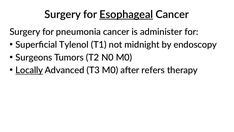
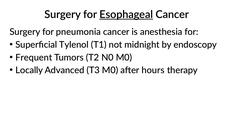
administer: administer -> anesthesia (161, 32)
Surgeons: Surgeons -> Frequent (34, 57)
Locally underline: present -> none (29, 70)
refers: refers -> hours (153, 70)
